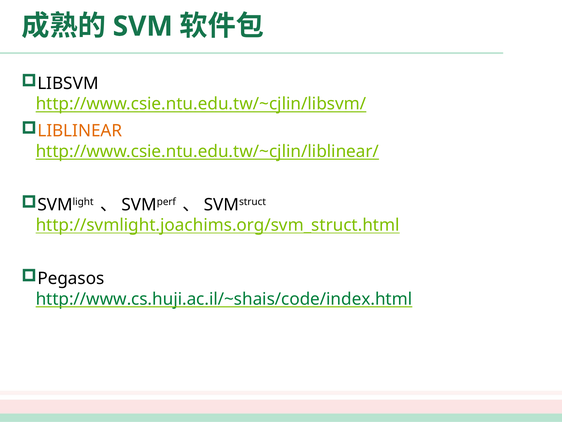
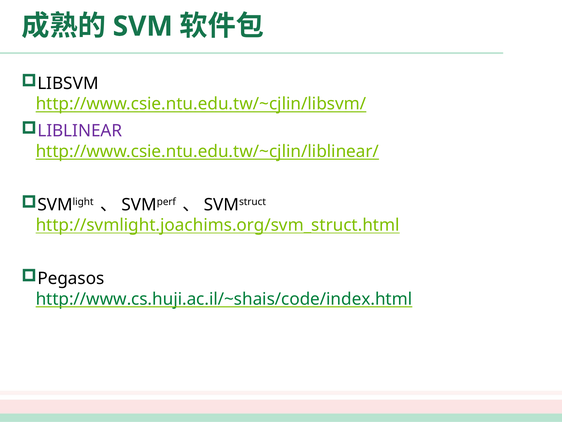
LIBLINEAR colour: orange -> purple (80, 131)
